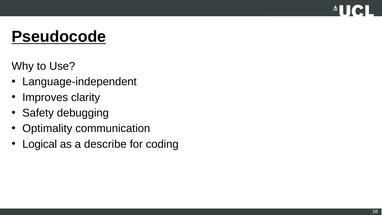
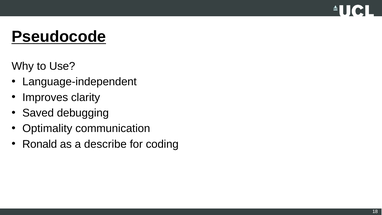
Safety: Safety -> Saved (38, 113)
Logical: Logical -> Ronald (40, 144)
